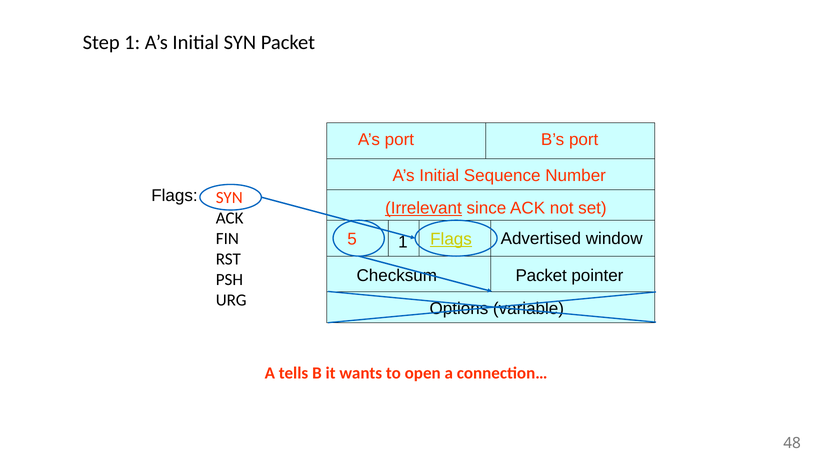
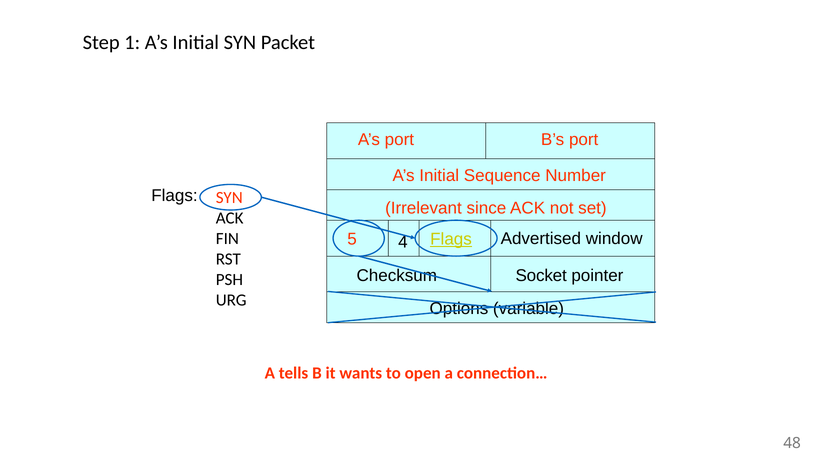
Irrelevant underline: present -> none (423, 208)
5 1: 1 -> 4 (403, 242)
Checksum Packet: Packet -> Socket (541, 276)
